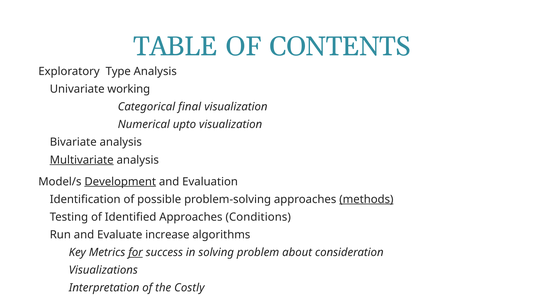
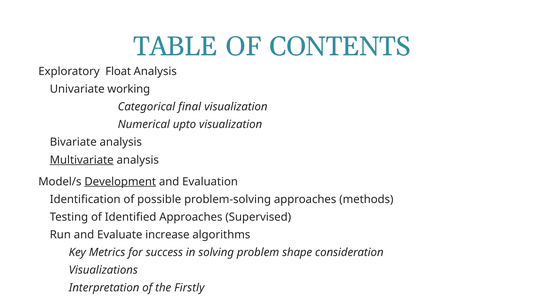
Type: Type -> Float (118, 72)
methods underline: present -> none (366, 199)
Conditions: Conditions -> Supervised (258, 217)
for underline: present -> none (136, 252)
about: about -> shape (297, 252)
Costly: Costly -> Firstly (189, 288)
